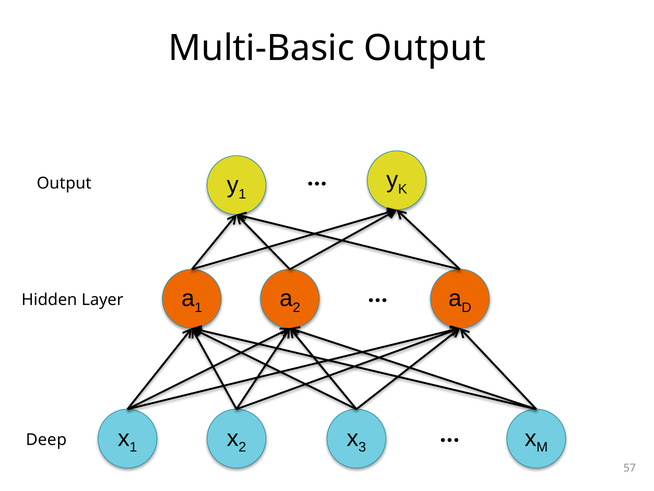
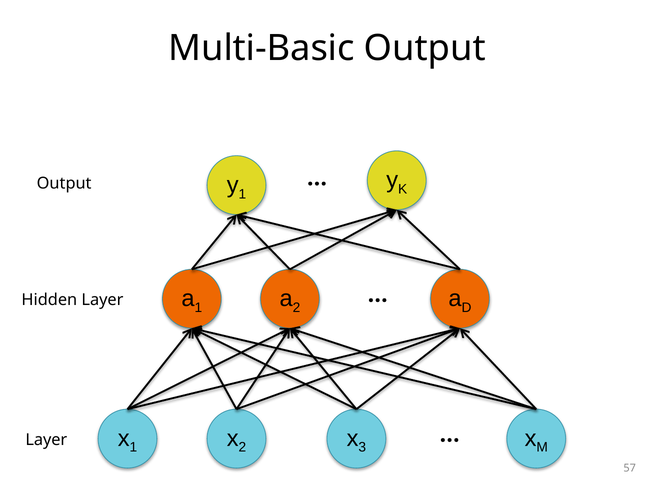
Deep: Deep -> Layer (46, 439)
